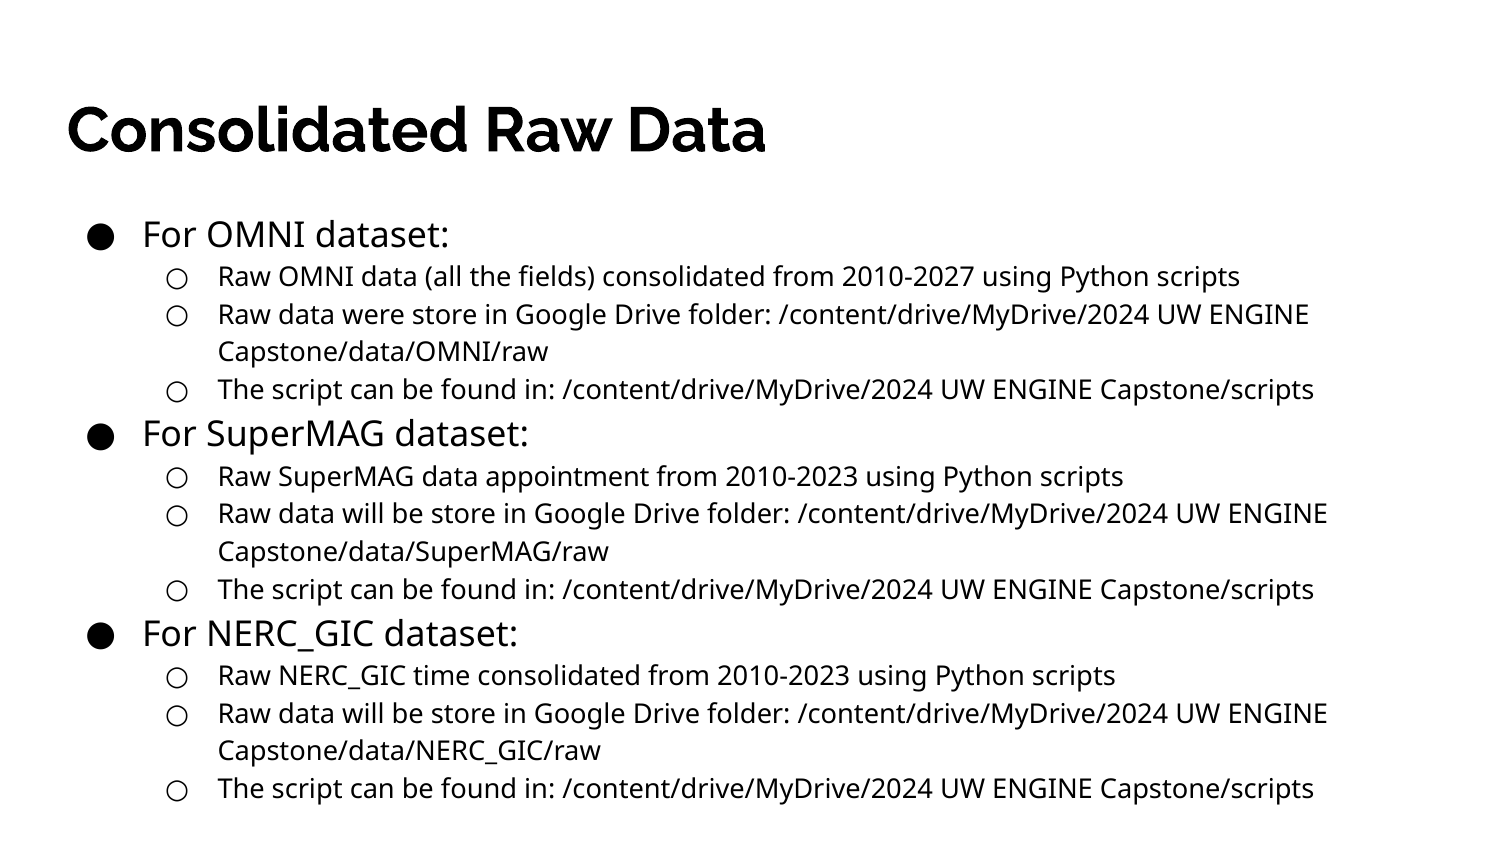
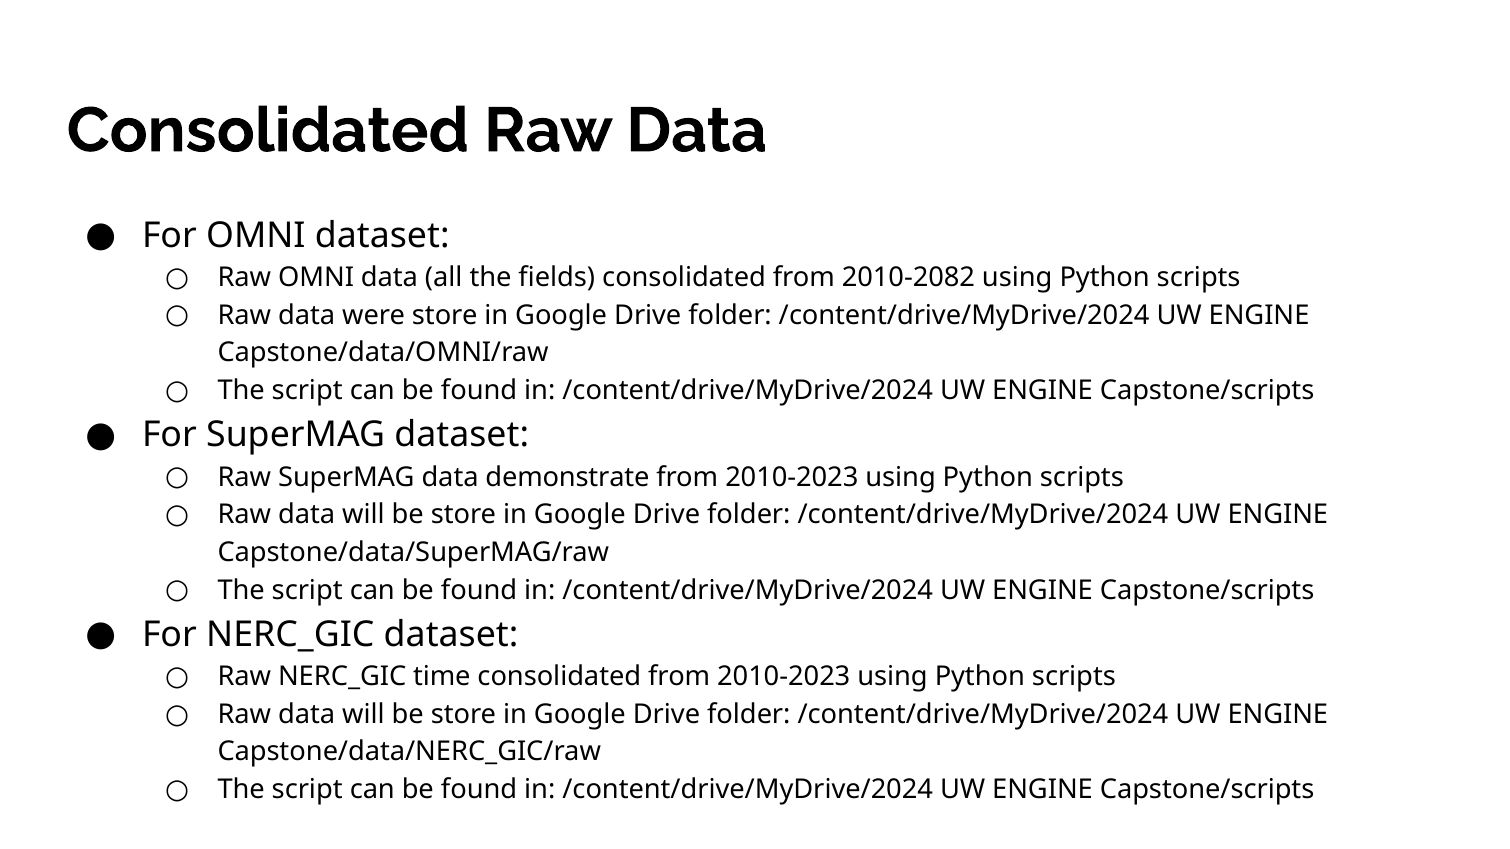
2010-2027: 2010-2027 -> 2010-2082 (908, 278)
appointment: appointment -> demonstrate (567, 477)
